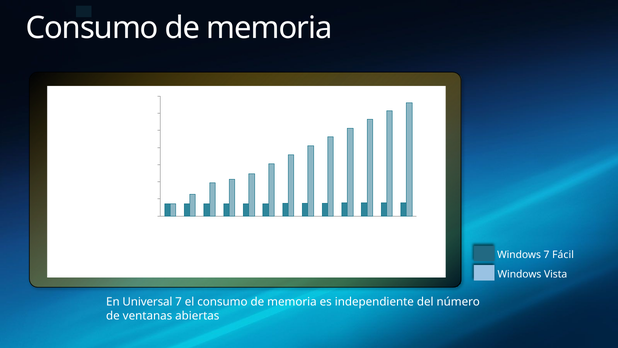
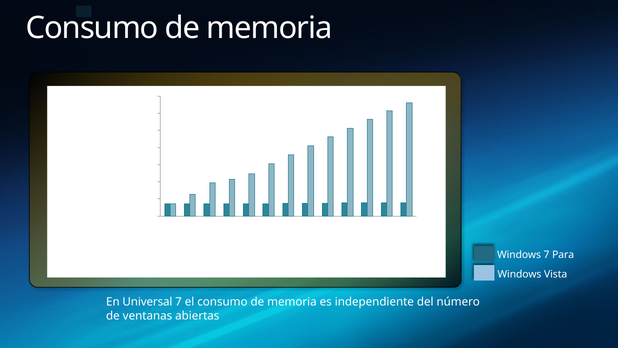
Fácil: Fácil -> Para (563, 255)
